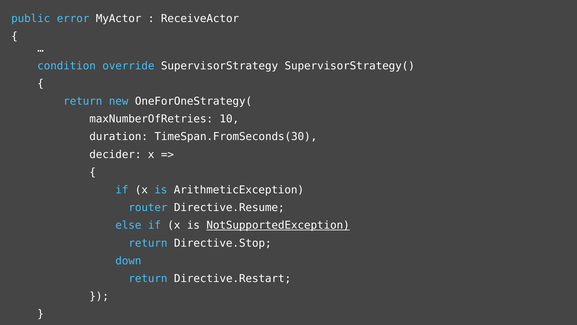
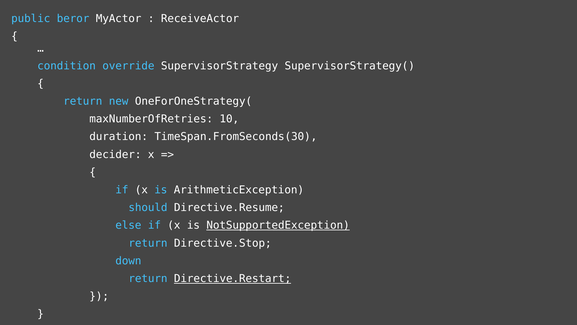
error: error -> beror (73, 19)
router: router -> should (148, 207)
Directive.Restart underline: none -> present (233, 278)
